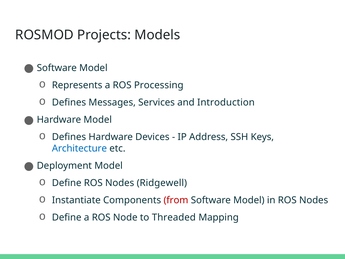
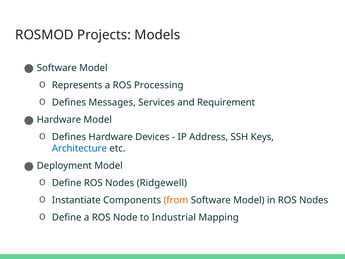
Introduction: Introduction -> Requirement (226, 102)
from colour: red -> orange (176, 200)
Threaded: Threaded -> Industrial (174, 217)
